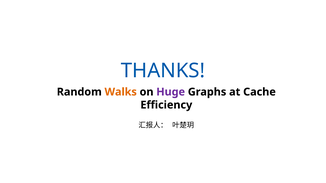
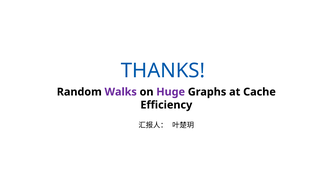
Walks colour: orange -> purple (121, 92)
